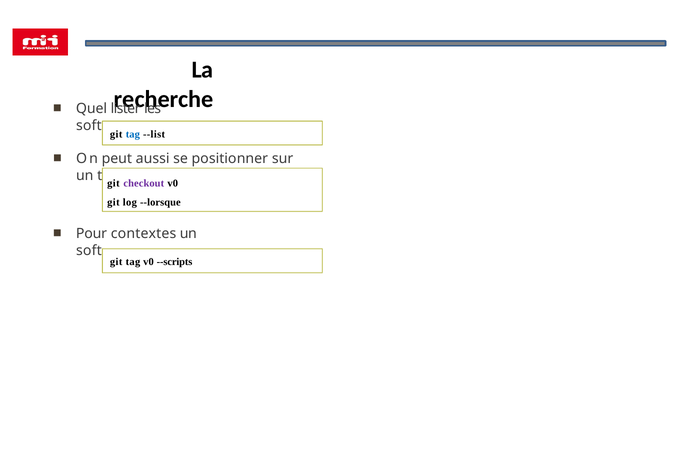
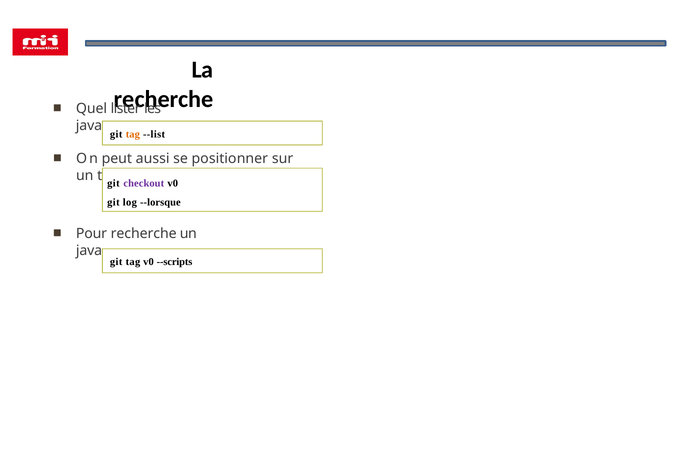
soft: soft -> java (89, 125)
tag colour: blue -> orange (133, 134)
Pour contextes: contextes -> recherche (144, 234)
soft: soft -> java (89, 251)
